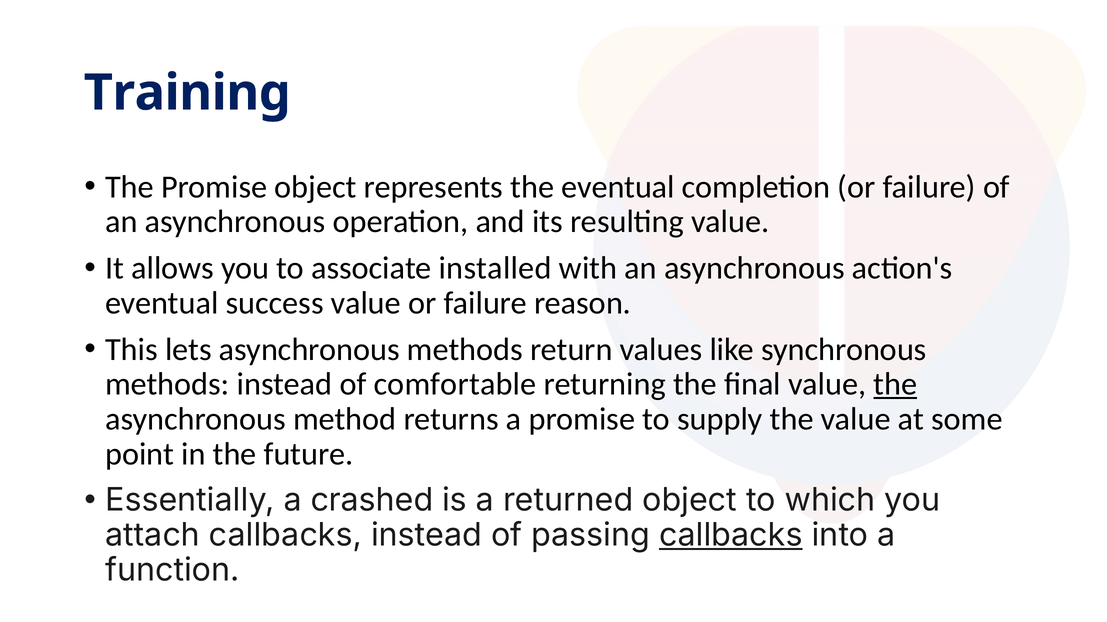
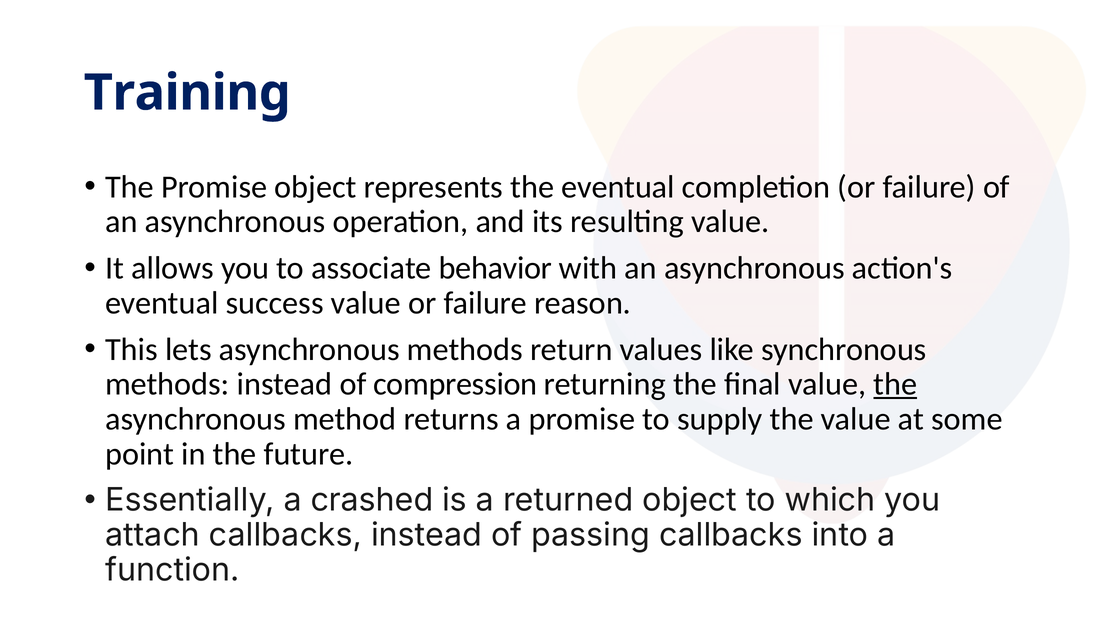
installed: installed -> behavior (495, 268)
comfortable: comfortable -> compression (455, 385)
callbacks underline: present -> none (731, 536)
